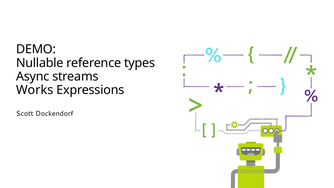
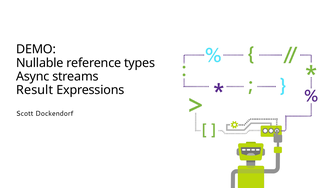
Works: Works -> Result (35, 90)
